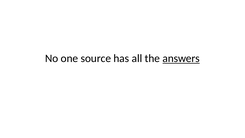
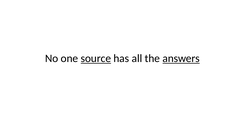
source underline: none -> present (96, 58)
